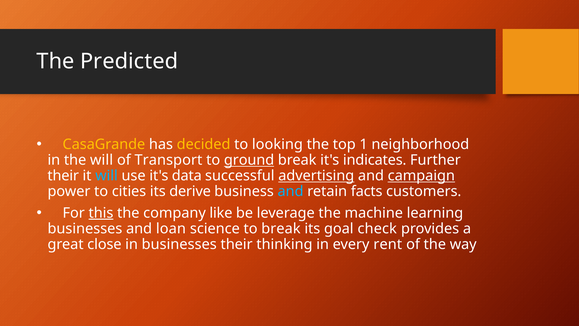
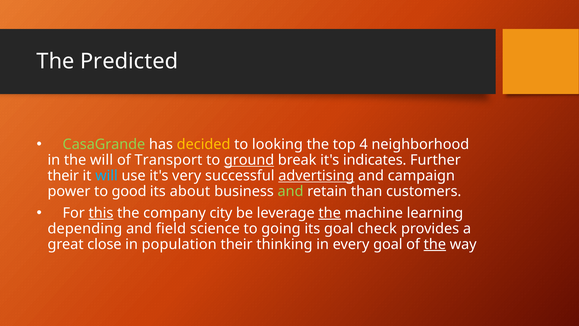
CasaGrande colour: yellow -> light green (104, 144)
1: 1 -> 4 (364, 144)
data: data -> very (187, 176)
campaign underline: present -> none (421, 176)
cities: cities -> good (129, 191)
derive: derive -> about (190, 191)
and colour: light blue -> light green (291, 191)
facts: facts -> than (367, 191)
like: like -> city (221, 213)
the underline: none -> present (330, 213)
businesses: businesses -> depending (85, 228)
loan: loan -> field (171, 228)
to break: break -> going (281, 228)
in businesses: businesses -> population (179, 244)
every rent: rent -> goal (388, 244)
the underline: none -> present (435, 244)
